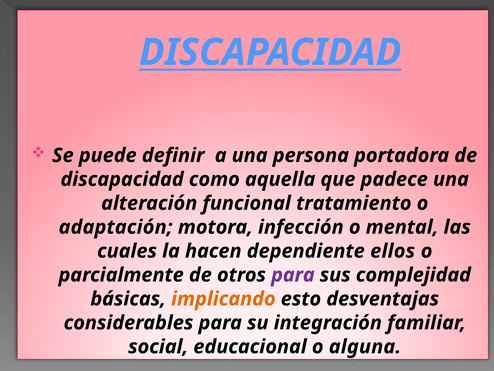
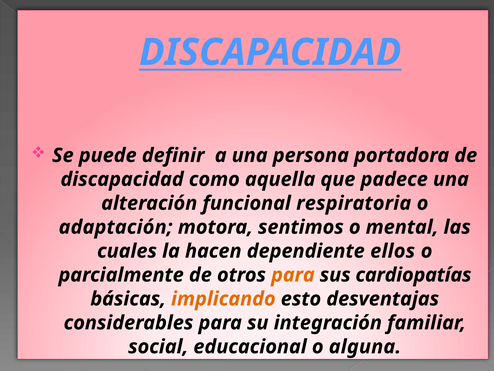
tratamiento: tratamiento -> respiratoria (354, 203)
infección: infección -> sentimos (301, 227)
para colour: purple -> orange (293, 275)
complejidad: complejidad -> cardiopatías (413, 275)
